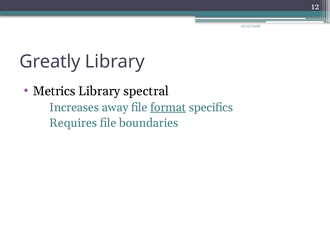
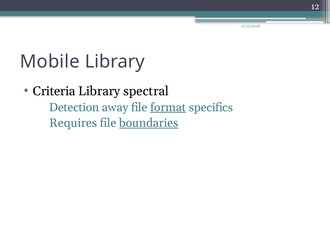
Greatly: Greatly -> Mobile (50, 62)
Metrics: Metrics -> Criteria (54, 91)
Increases: Increases -> Detection (74, 108)
boundaries underline: none -> present (149, 123)
